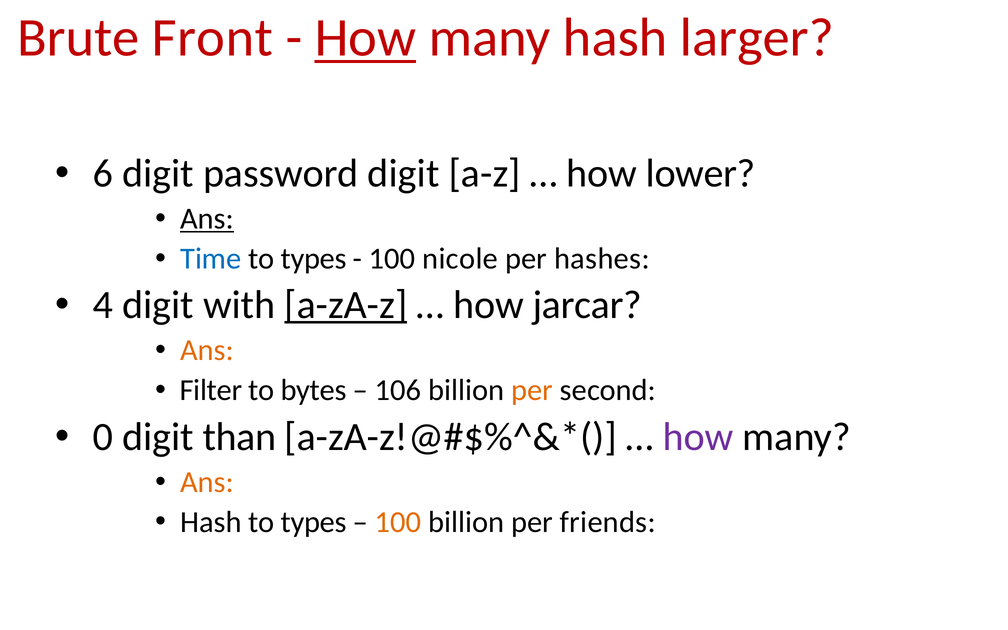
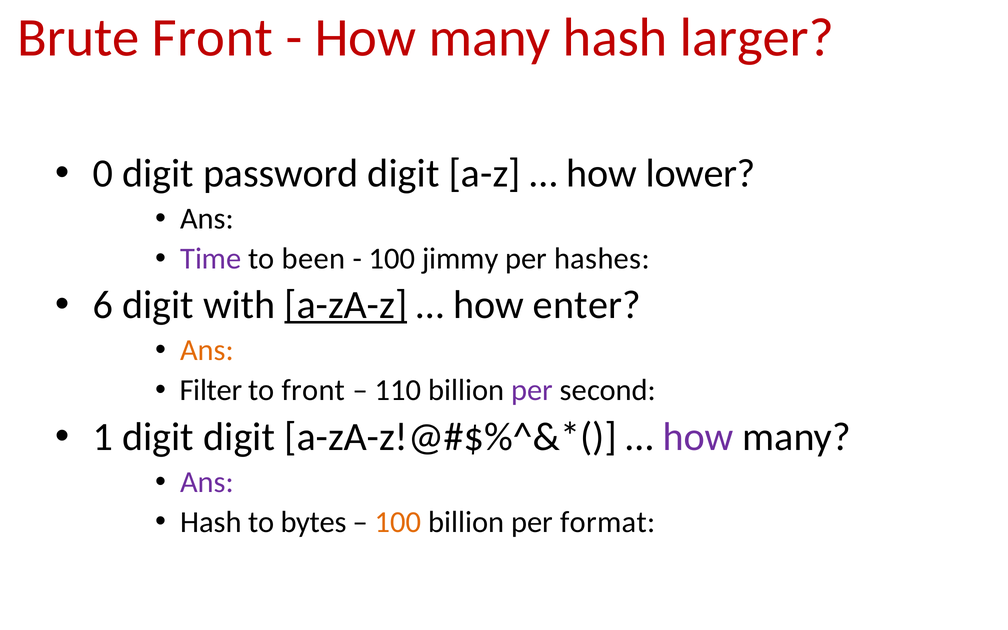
How underline: present -> none (365, 38)
6: 6 -> 0 (103, 173)
Ans underline: present -> none (207, 219)
Time colour: blue -> purple (211, 259)
types: types -> been (313, 259)
nicole: nicole -> jimmy (460, 259)
4: 4 -> 6 (103, 305)
jarcar: jarcar -> enter (587, 305)
to bytes: bytes -> front (313, 390)
106: 106 -> 110 (398, 390)
per colour: orange -> purple (532, 390)
0: 0 -> 1 (103, 437)
digit than: than -> digit (239, 437)
Ans colour: orange -> purple (207, 482)
types: types -> bytes (314, 522)
friends: friends -> format (608, 522)
